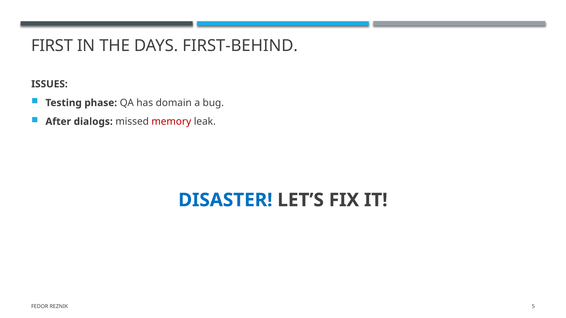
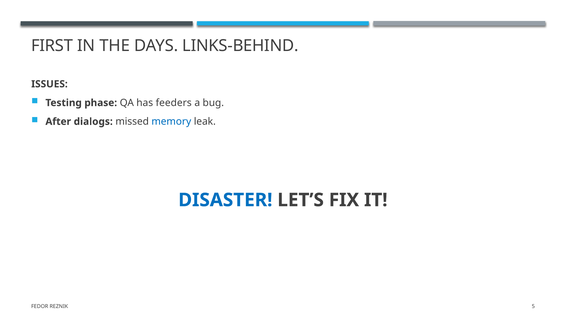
FIRST-BEHIND: FIRST-BEHIND -> LINKS-BEHIND (240, 46)
domain: domain -> feeders (174, 103)
memory colour: red -> blue (171, 122)
